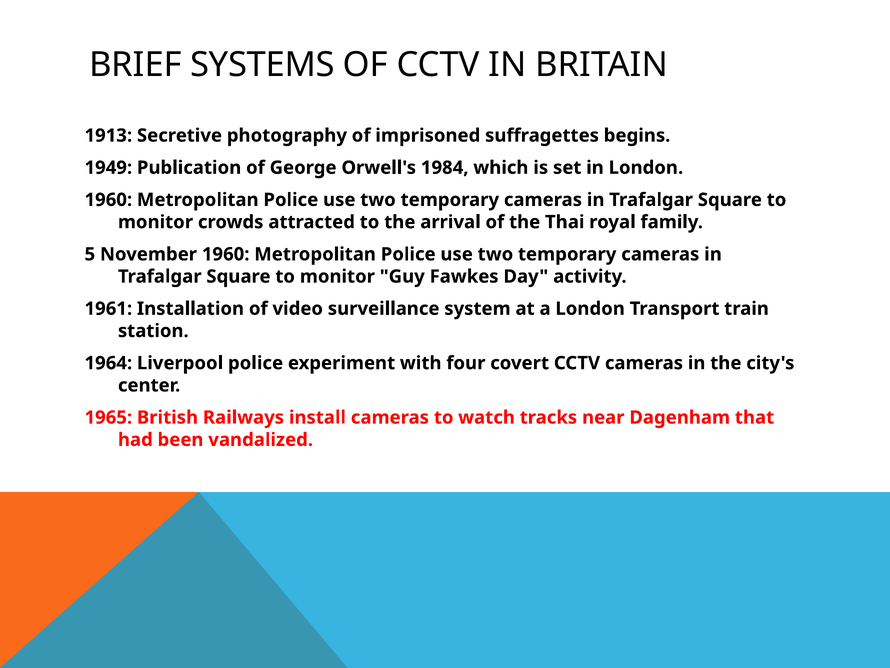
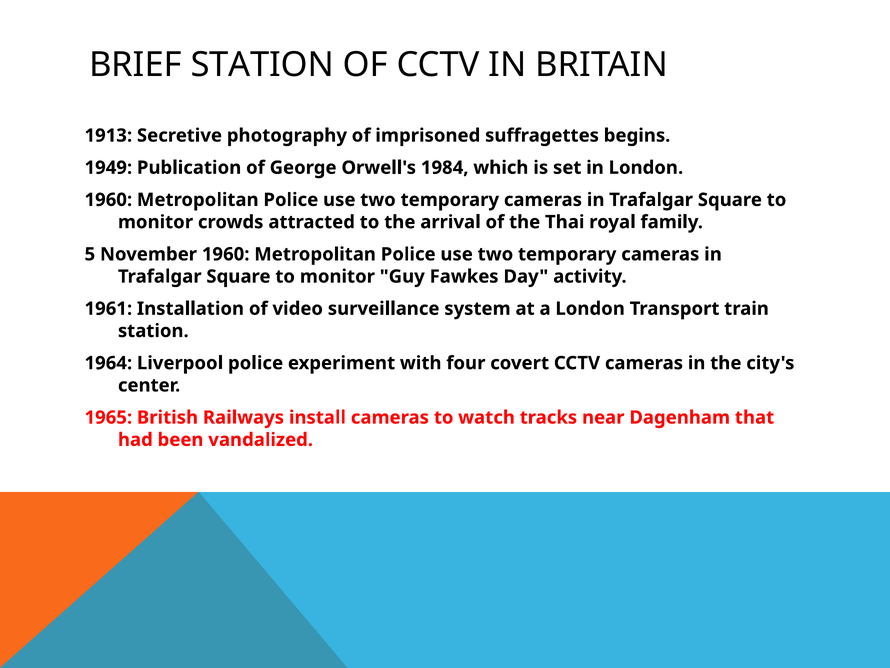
BRIEF SYSTEMS: SYSTEMS -> STATION (262, 65)
